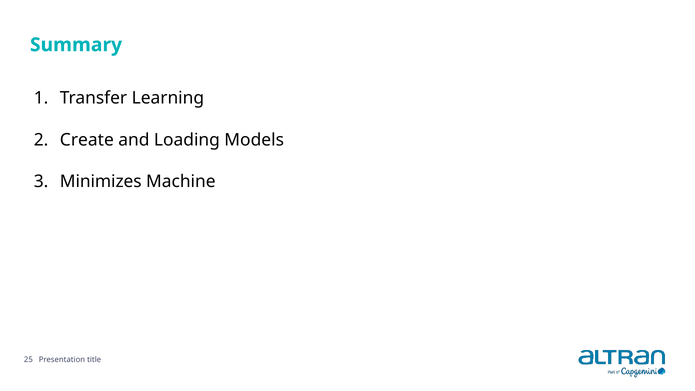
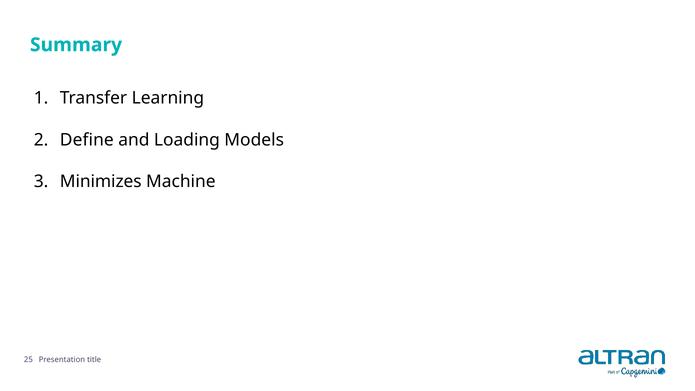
Create: Create -> Define (87, 140)
